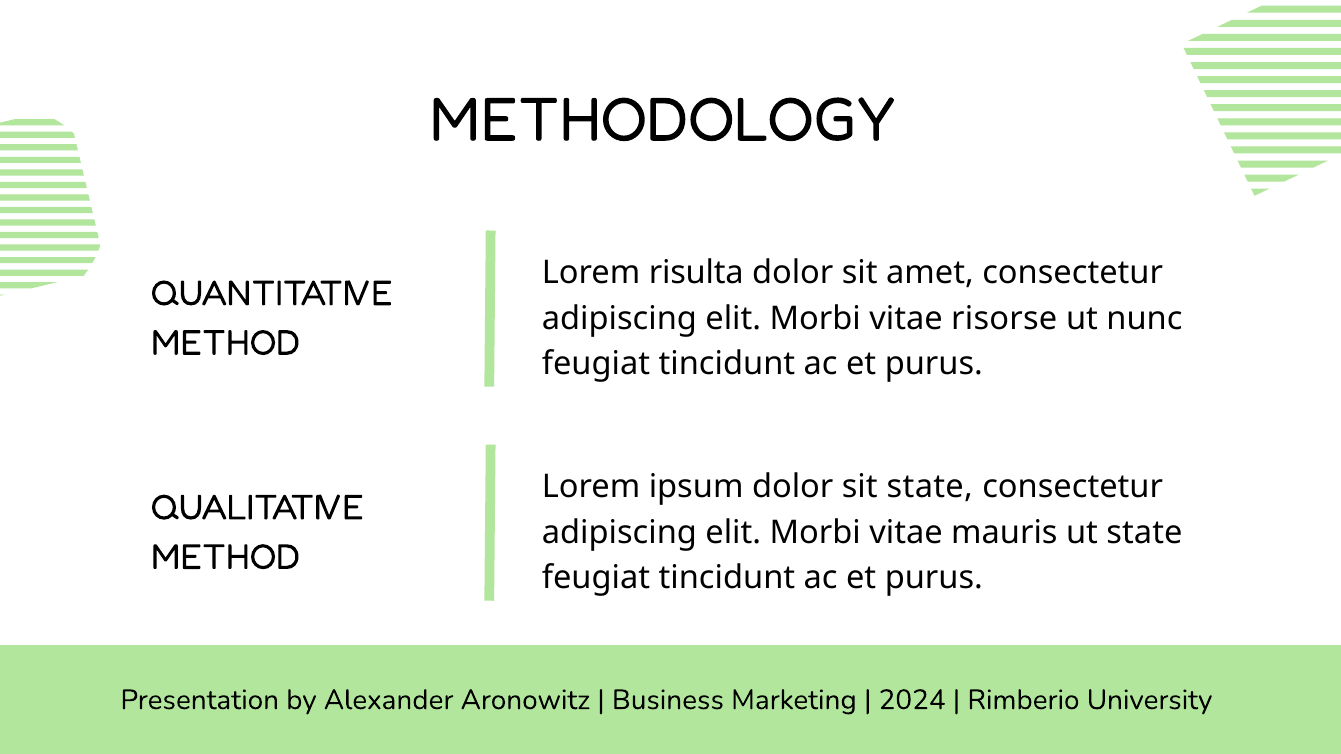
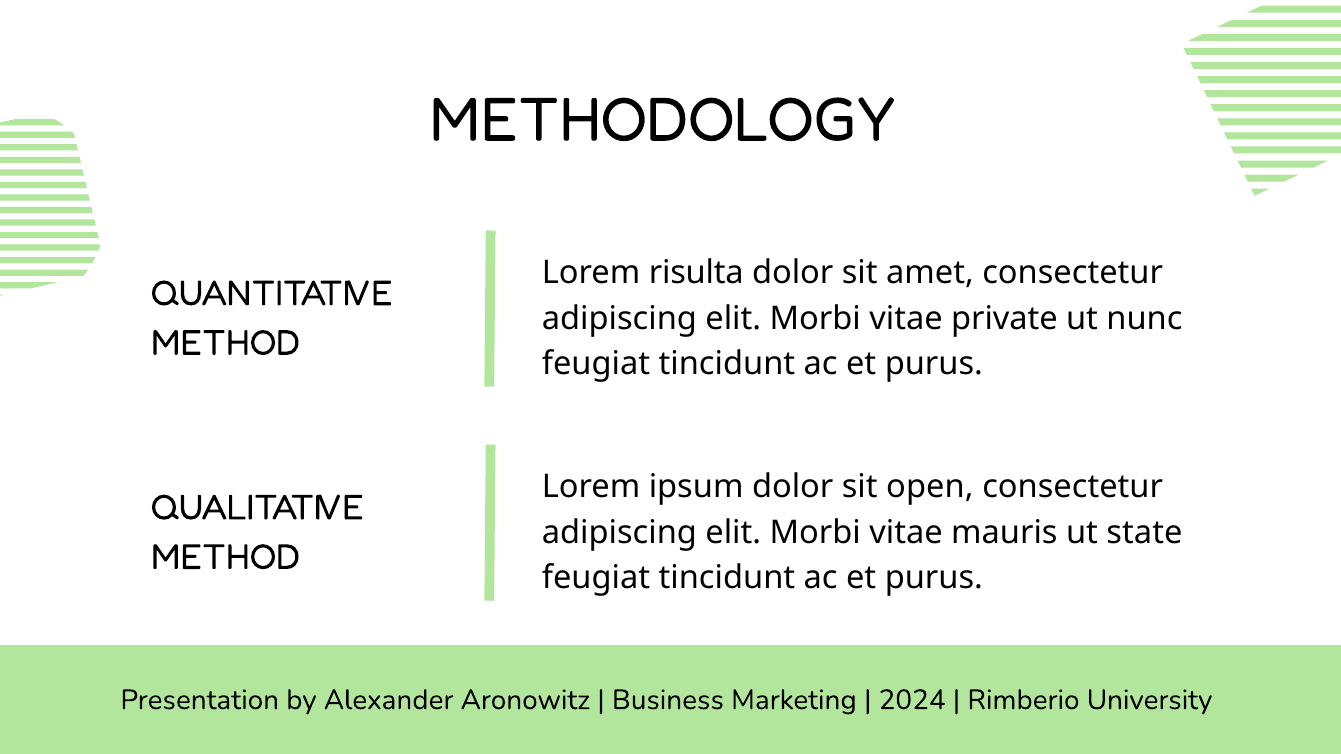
risorse: risorse -> private (1004, 318)
sit state: state -> open (930, 487)
